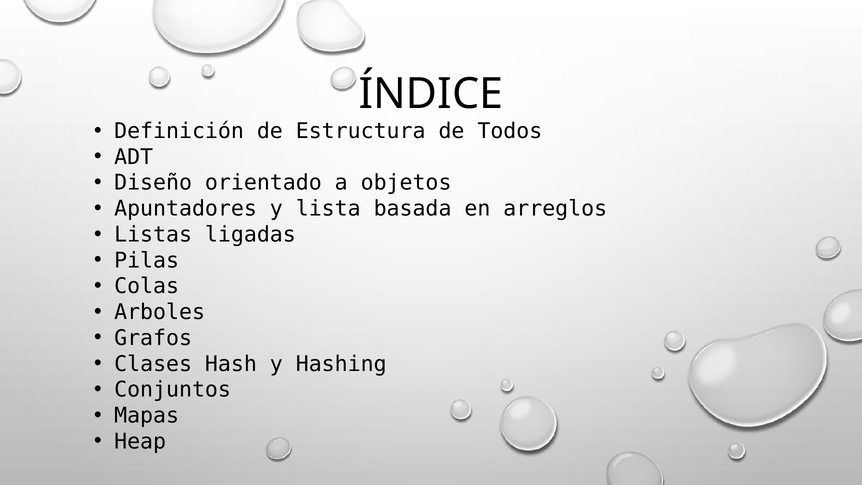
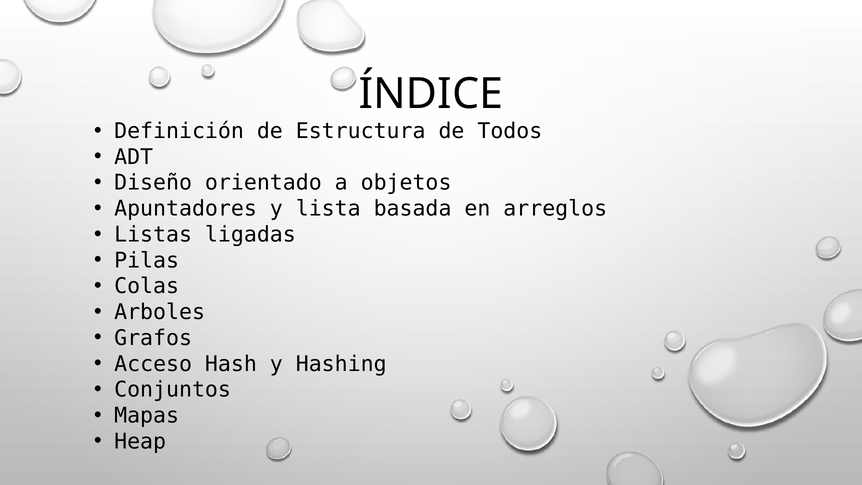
Clases: Clases -> Acceso (153, 364)
